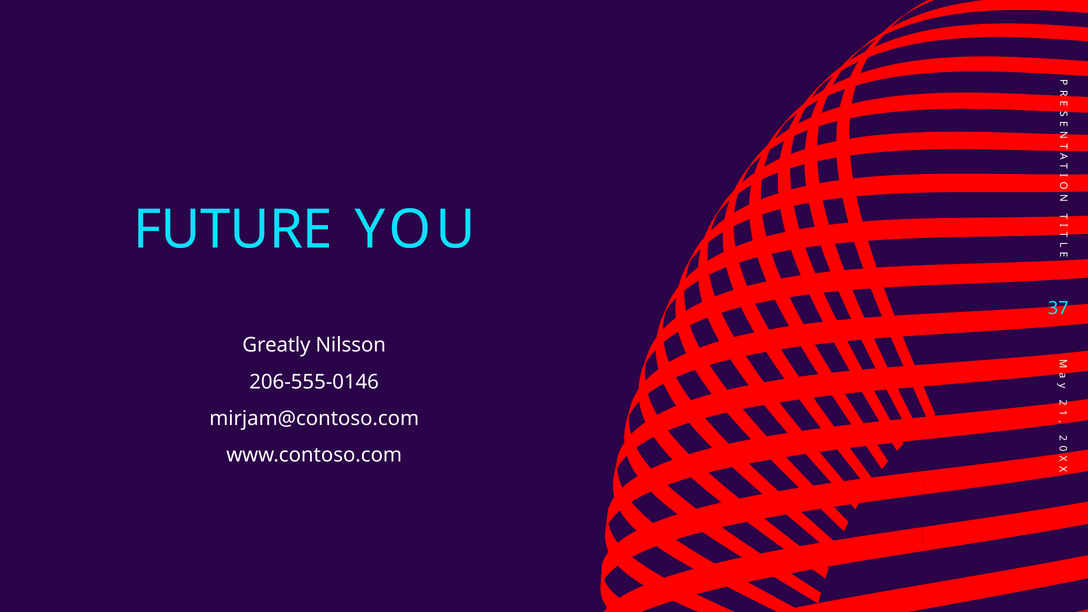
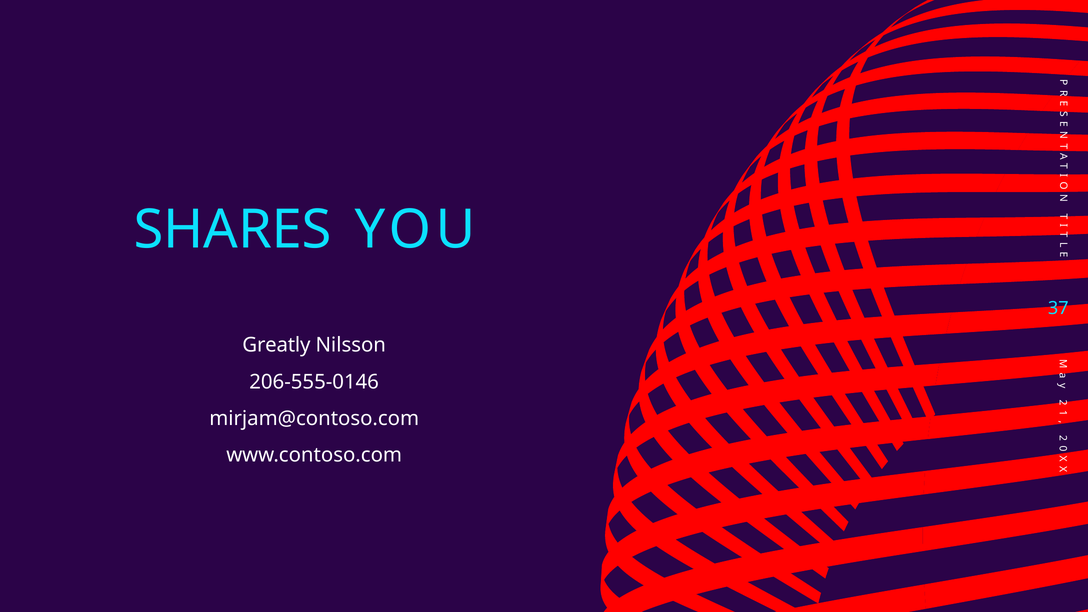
FUTURE: FUTURE -> SHARES (233, 230)
